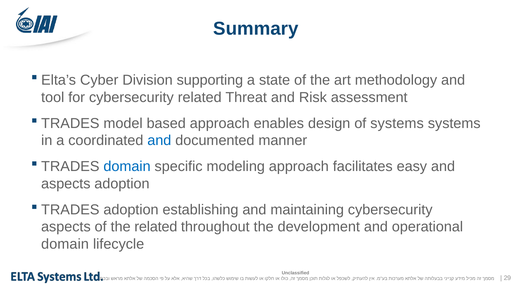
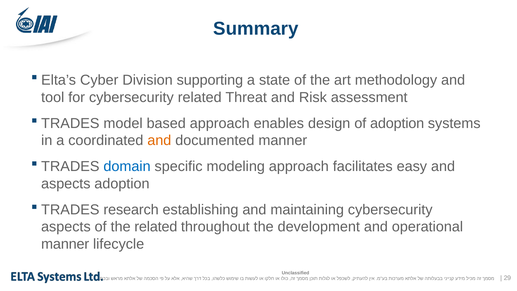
of systems: systems -> adoption (397, 123)
and colour: blue -> orange (159, 140)
adoption: adoption -> research (131, 209)
domain: domain -> manner (65, 244)
